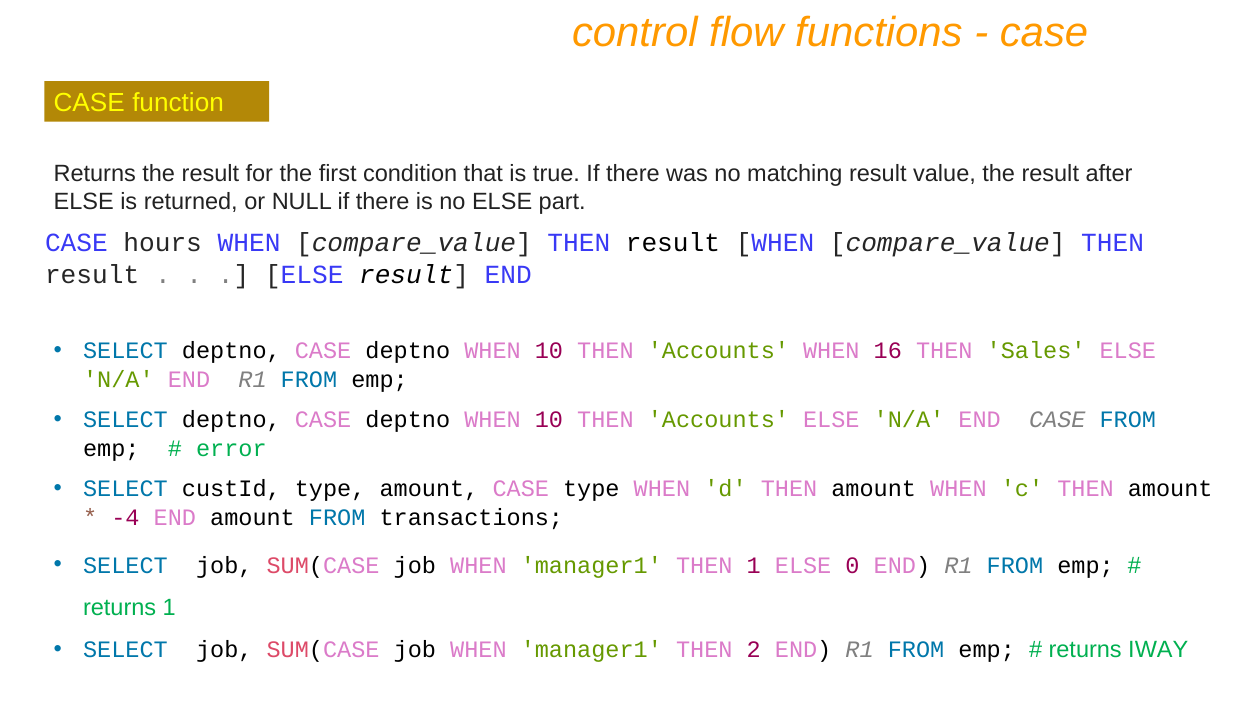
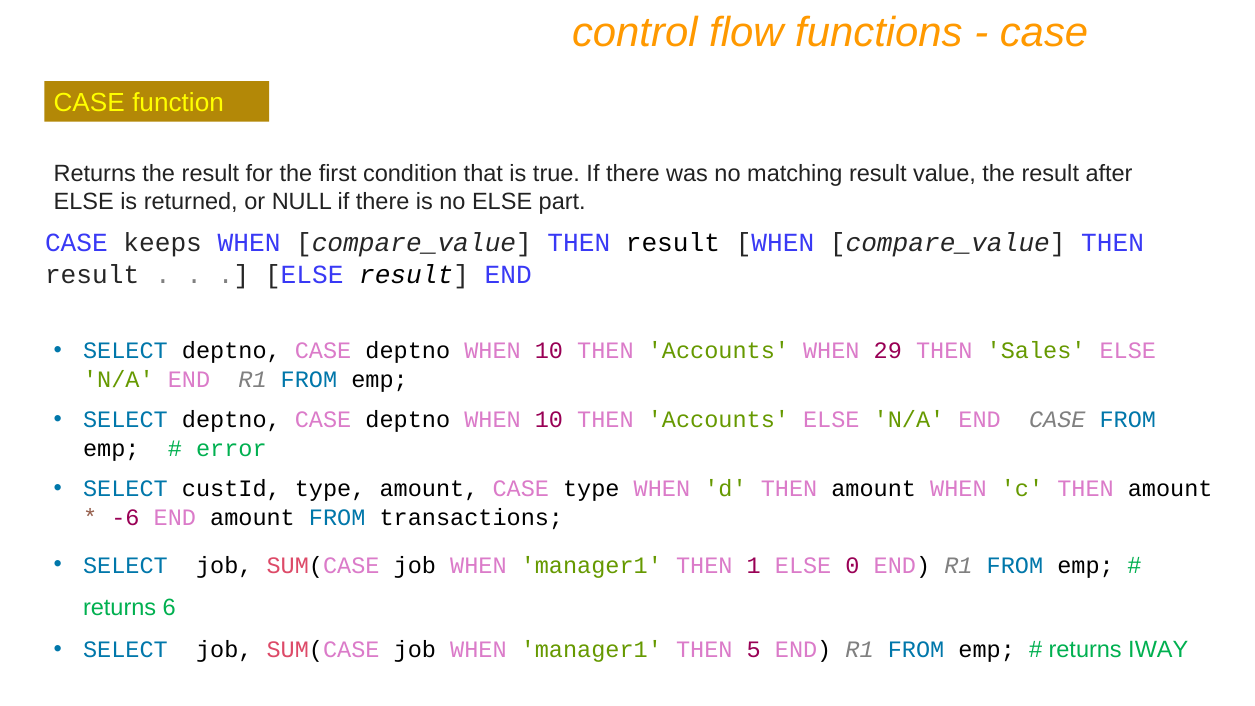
hours: hours -> keeps (163, 243)
16: 16 -> 29 (888, 351)
-4: -4 -> -6 (125, 517)
returns 1: 1 -> 6 (169, 608)
2: 2 -> 5 (754, 650)
